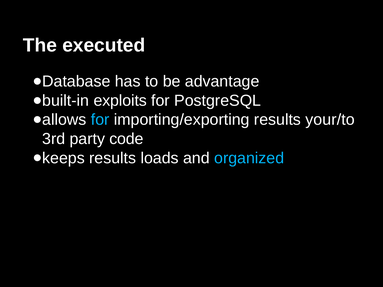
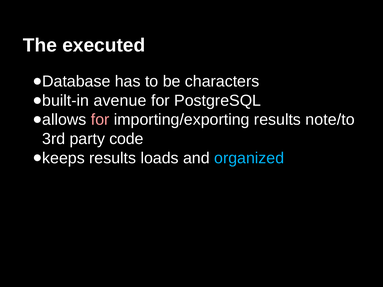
advantage: advantage -> characters (222, 82)
exploits: exploits -> avenue (120, 101)
for colour: light blue -> pink (100, 120)
your/to: your/to -> note/to (330, 120)
